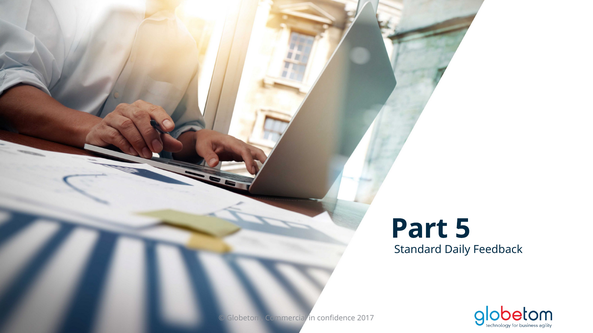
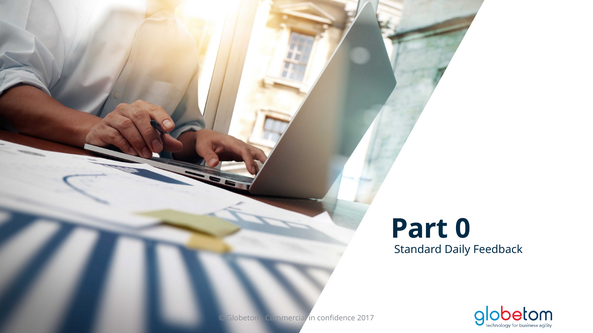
5: 5 -> 0 (463, 229)
